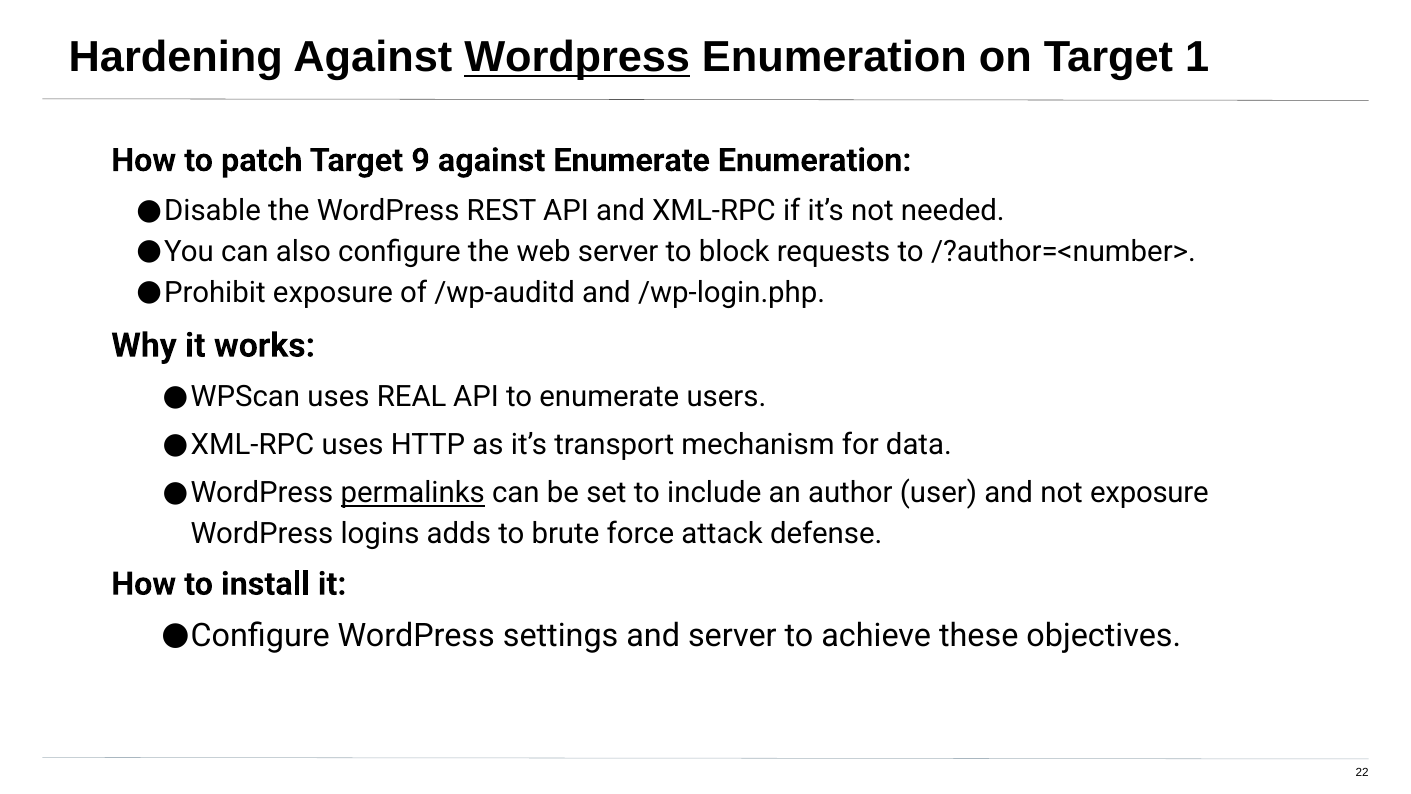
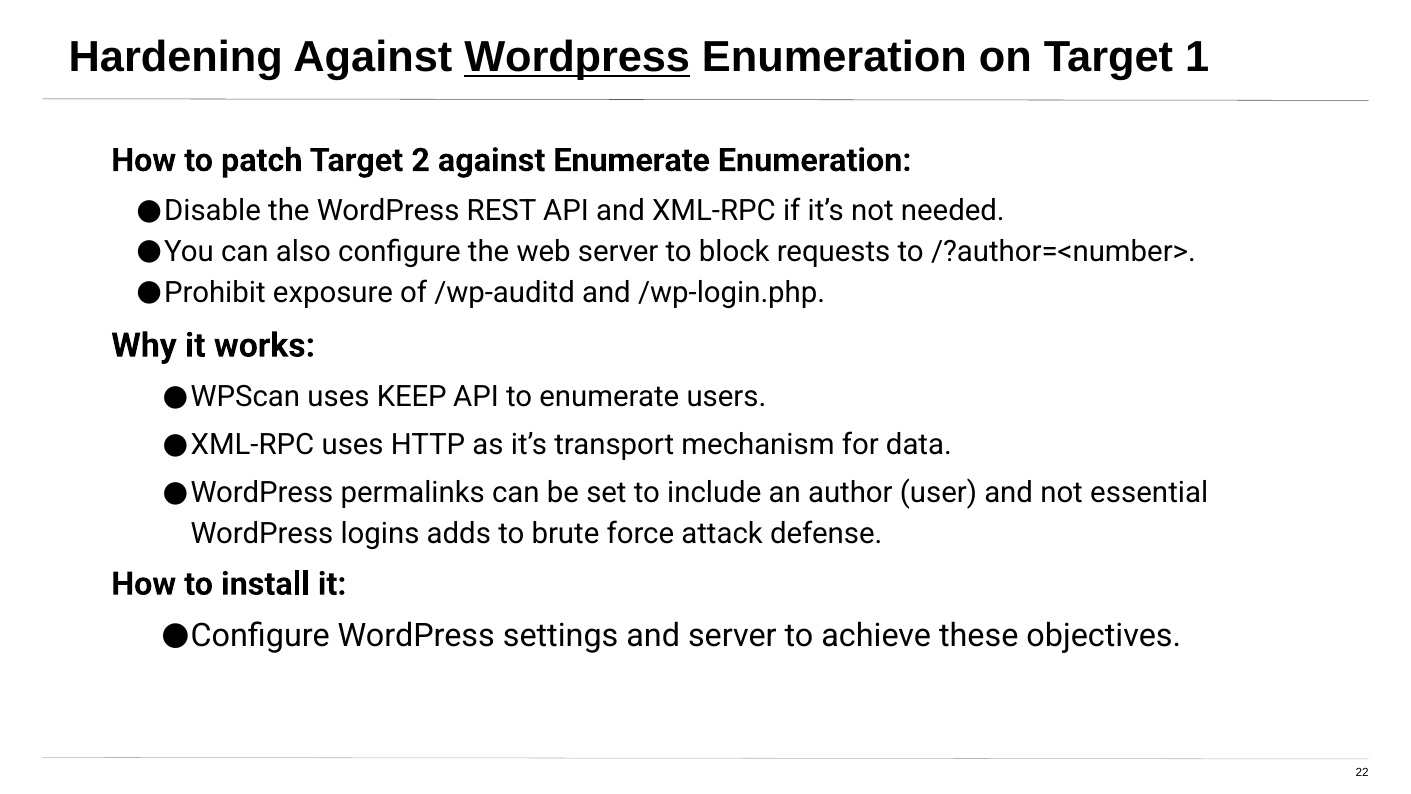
9: 9 -> 2 (421, 160)
REAL: REAL -> KEEP (412, 397)
permalinks underline: present -> none (413, 493)
not exposure: exposure -> essential (1149, 493)
